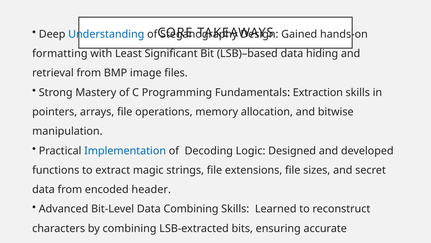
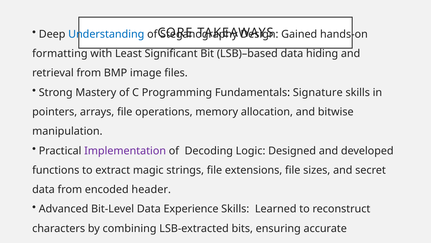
Extraction: Extraction -> Signature (318, 92)
Implementation colour: blue -> purple (125, 150)
Data Combining: Combining -> Experience (191, 209)
